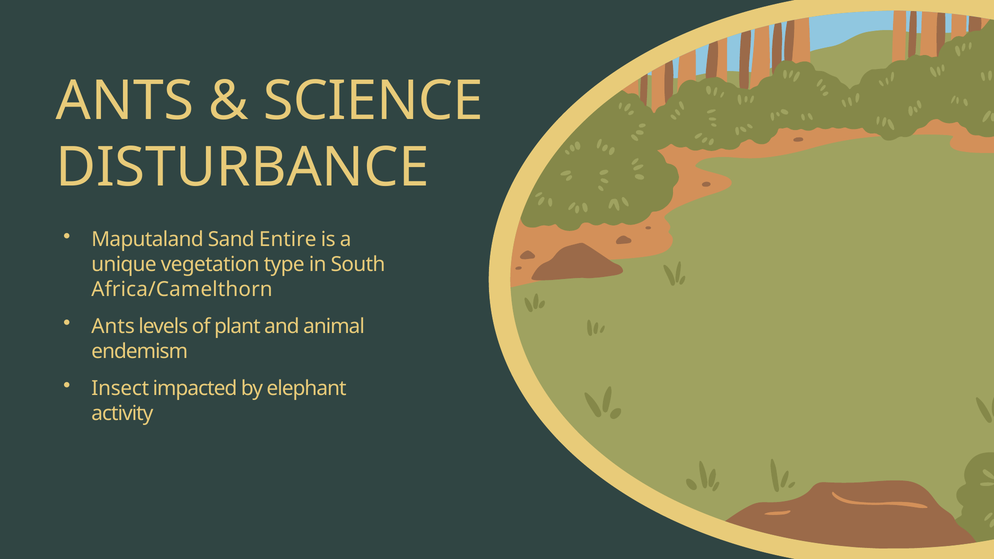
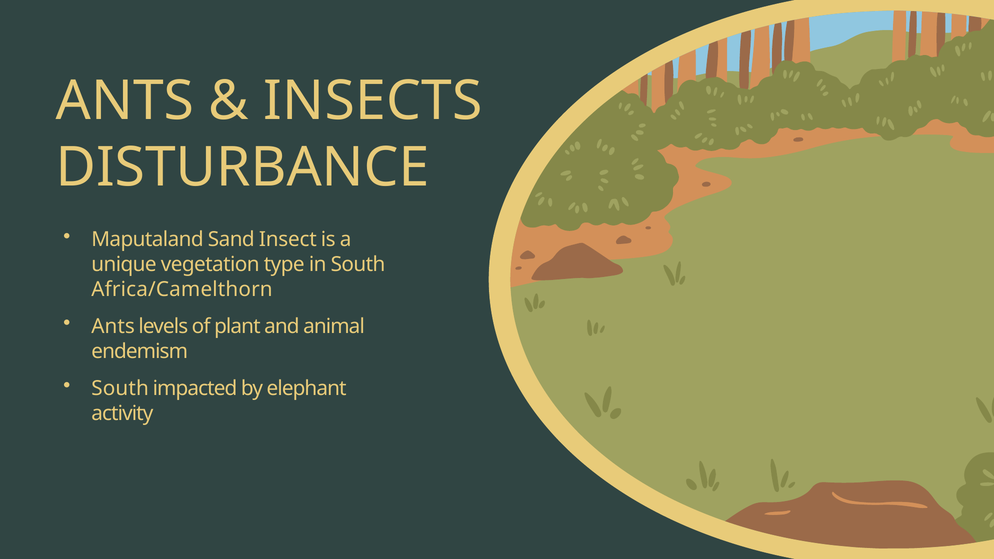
SCIENCE: SCIENCE -> INSECTS (373, 101)
Entire: Entire -> Insect (288, 240)
Insect: Insect -> South (120, 389)
